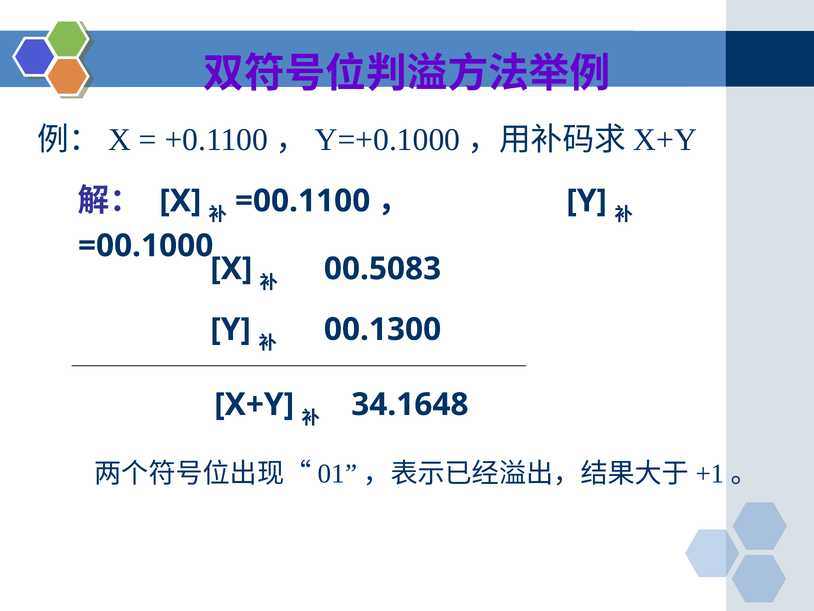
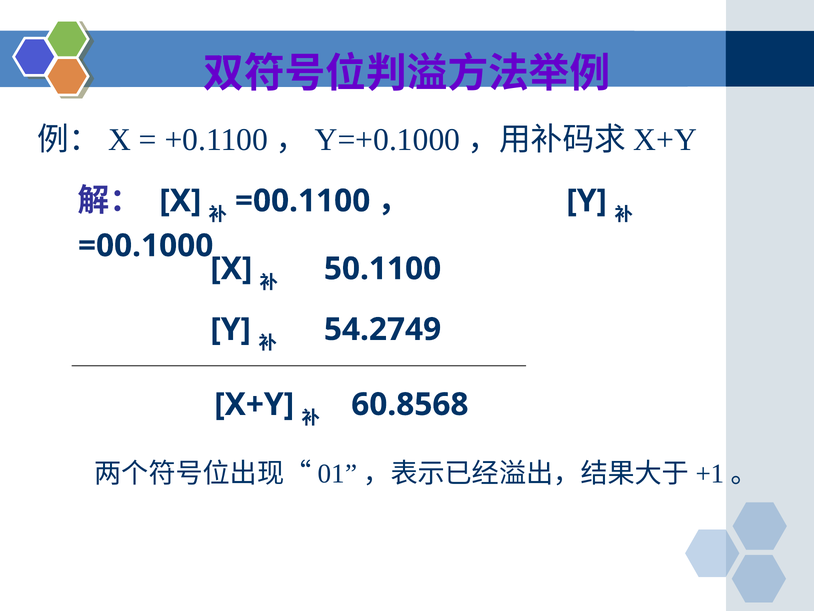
00.5083: 00.5083 -> 50.1100 (383, 269)
00.1300: 00.1300 -> 54.2749 (383, 329)
34.1648: 34.1648 -> 60.8568 (410, 404)
